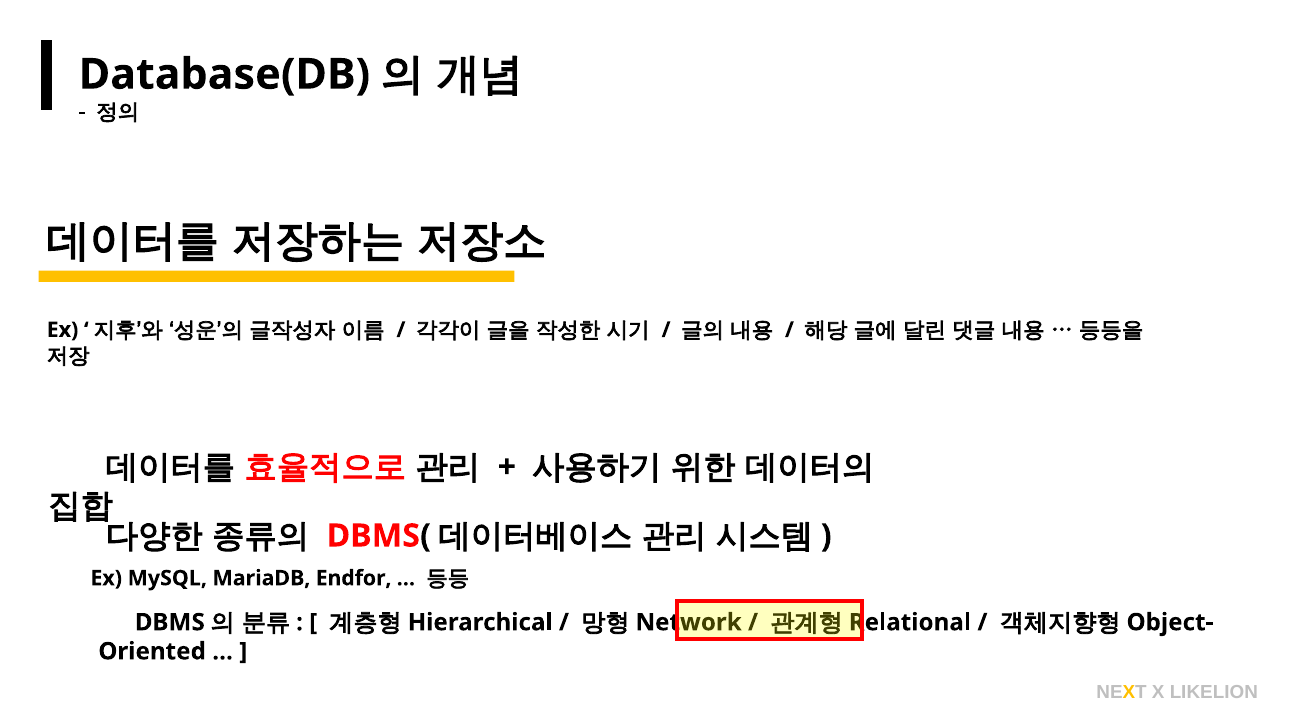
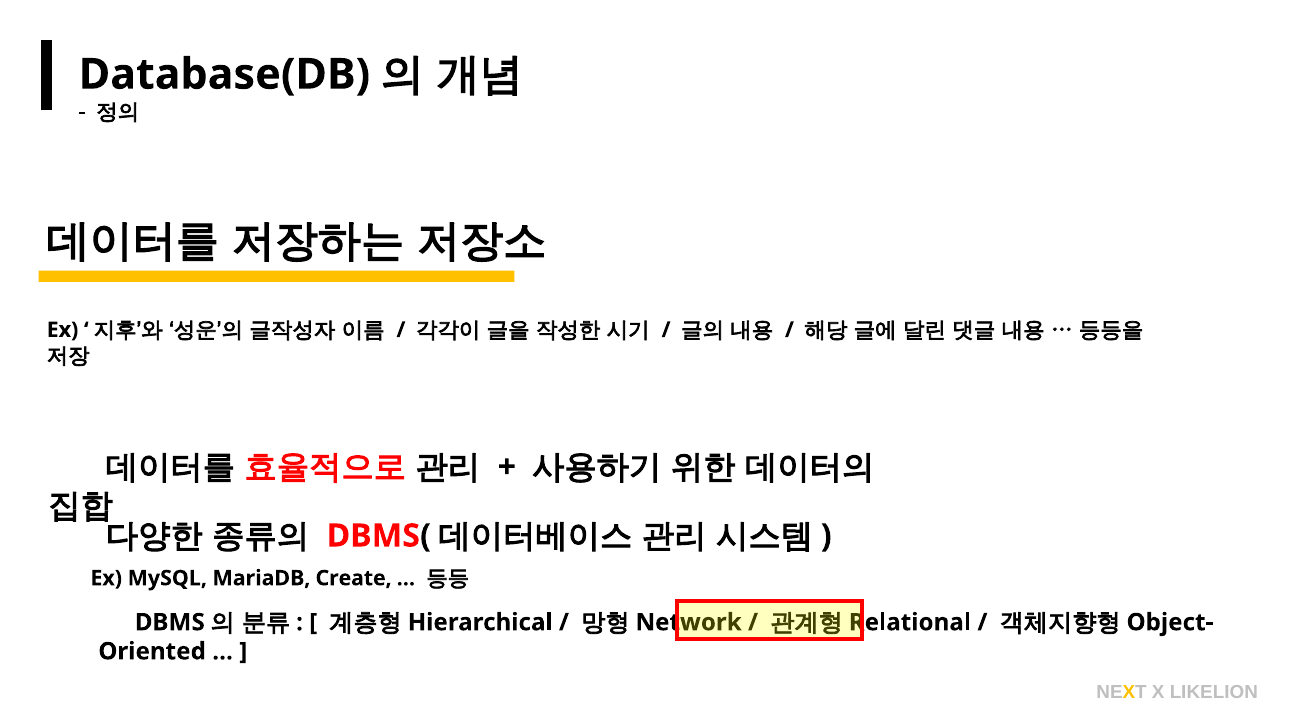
Endfor: Endfor -> Create (354, 578)
